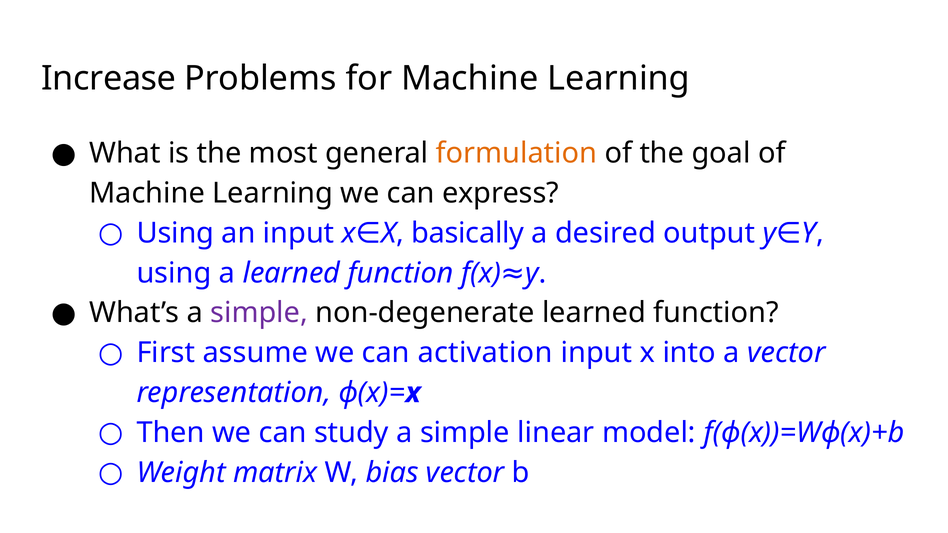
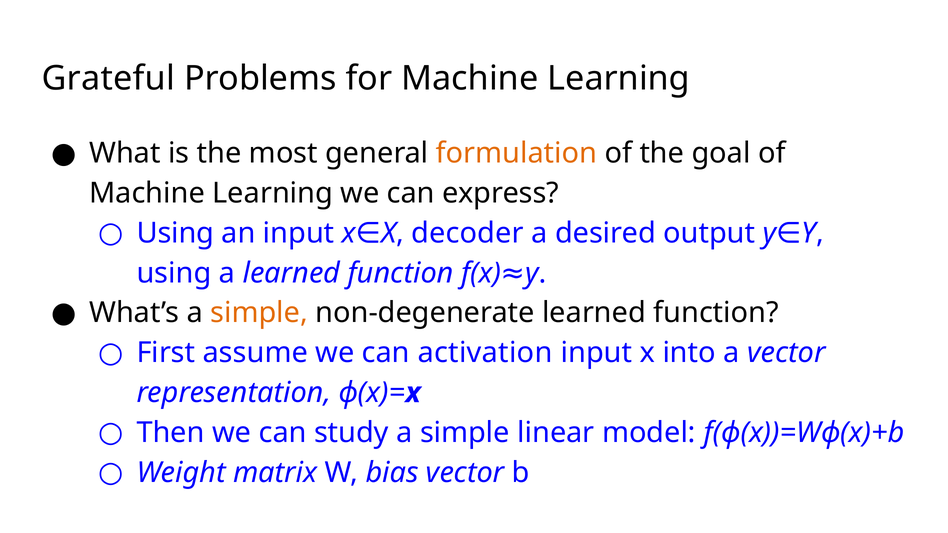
Increase: Increase -> Grateful (108, 79)
basically: basically -> decoder (468, 233)
simple colour: purple -> orange (259, 313)
